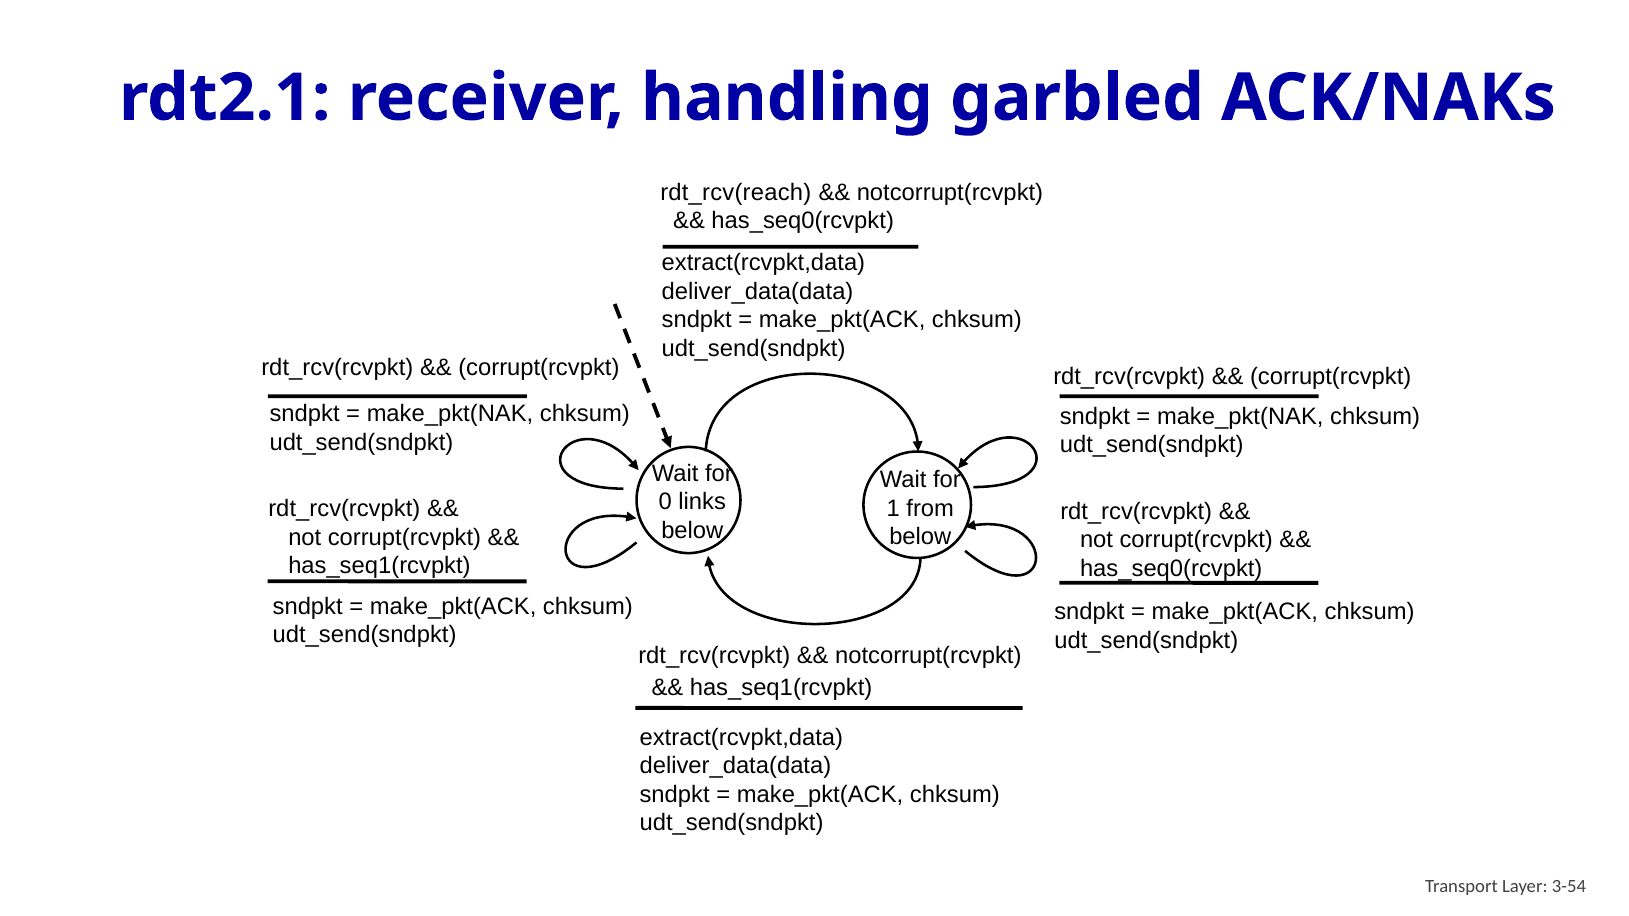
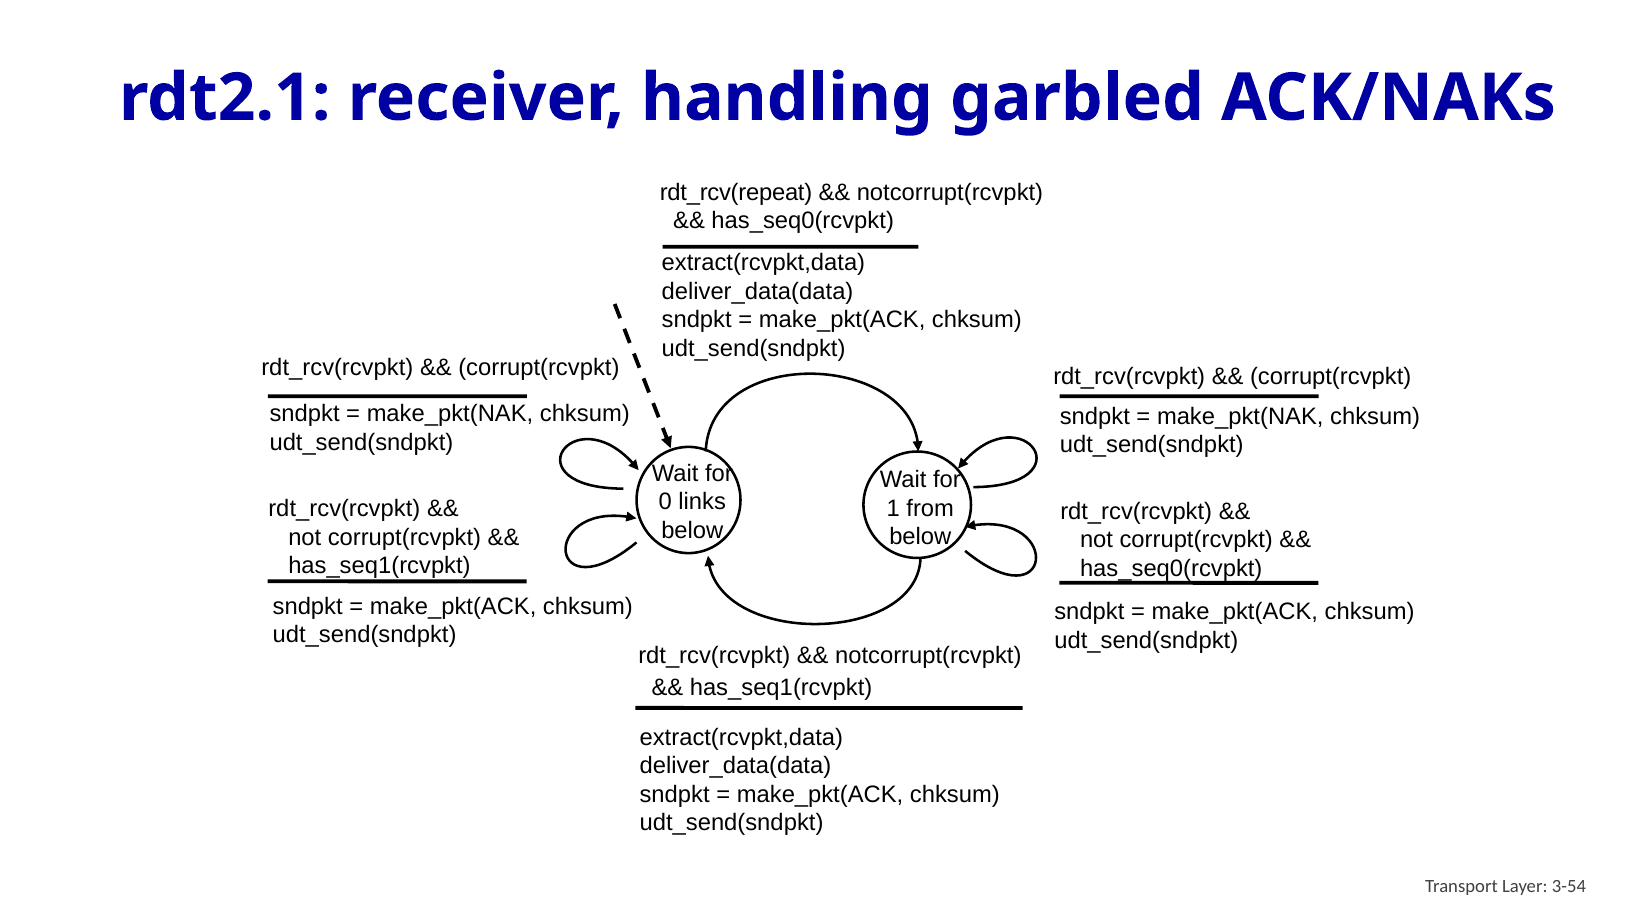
rdt_rcv(reach: rdt_rcv(reach -> rdt_rcv(repeat (736, 193)
